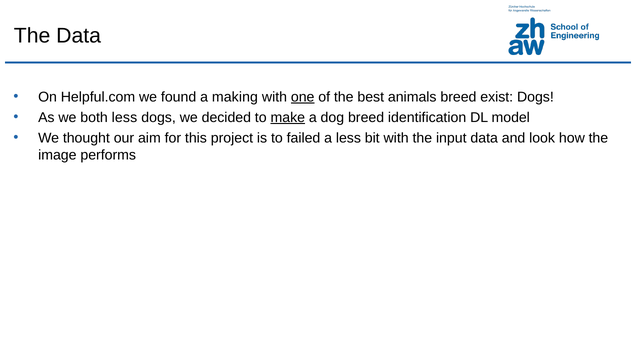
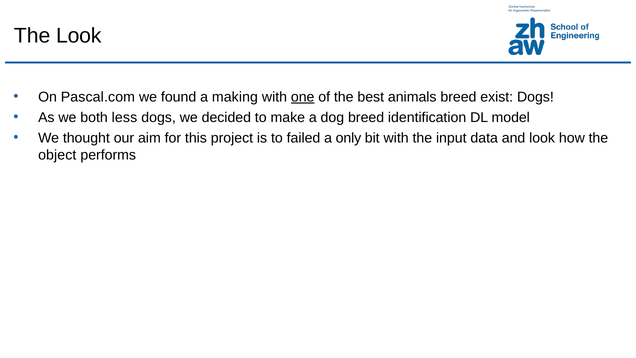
The Data: Data -> Look (79, 36)
Helpful.com: Helpful.com -> Pascal.com (98, 97)
make underline: present -> none (288, 117)
a less: less -> only (348, 138)
image: image -> object (57, 155)
